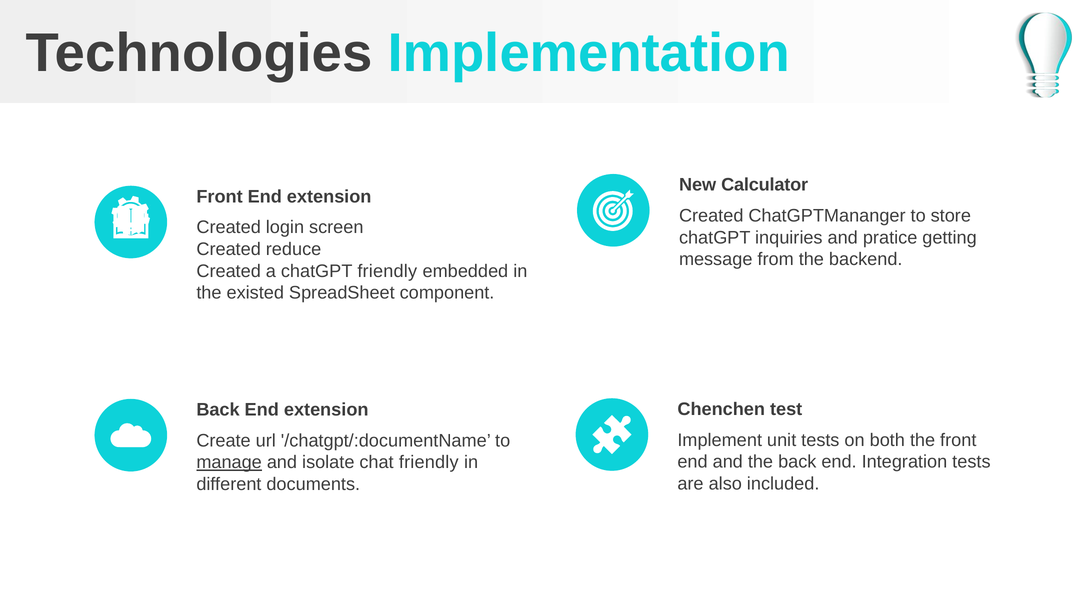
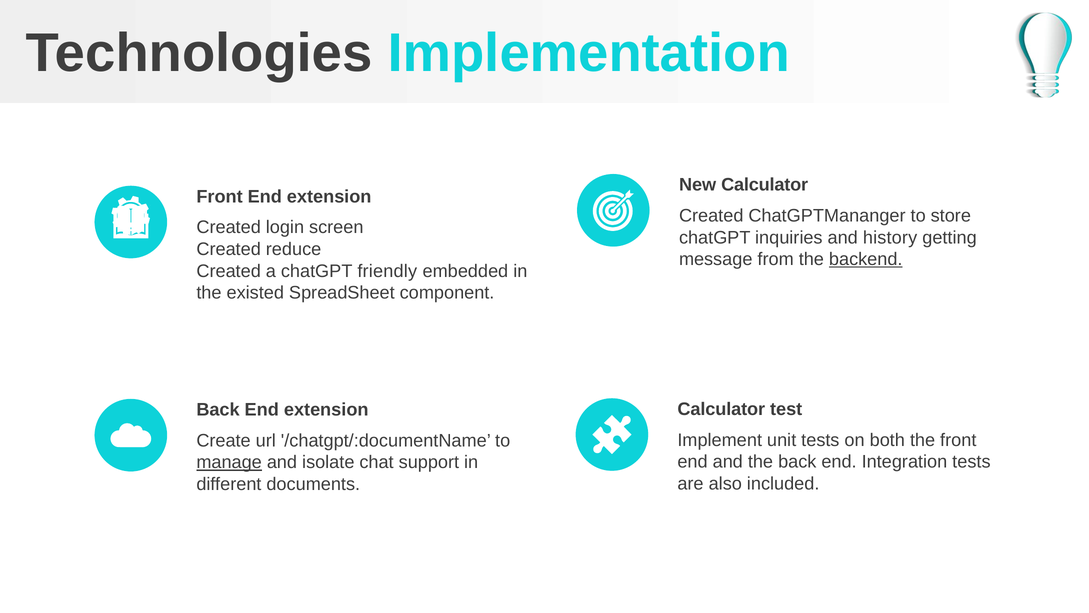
pratice: pratice -> history (890, 237)
backend underline: none -> present (866, 259)
Chenchen: Chenchen -> Calculator (721, 409)
chat friendly: friendly -> support (429, 462)
